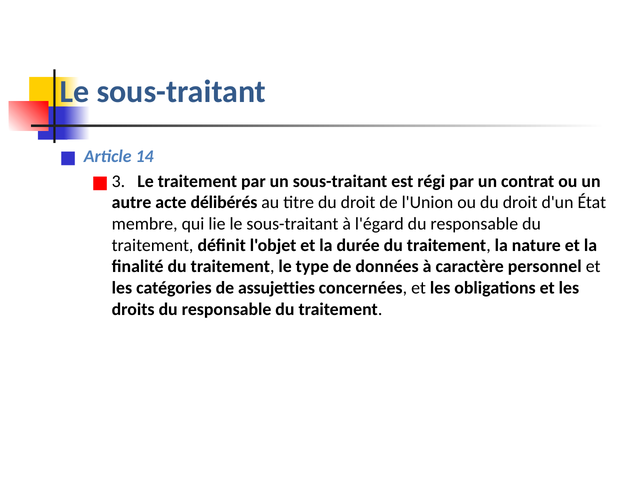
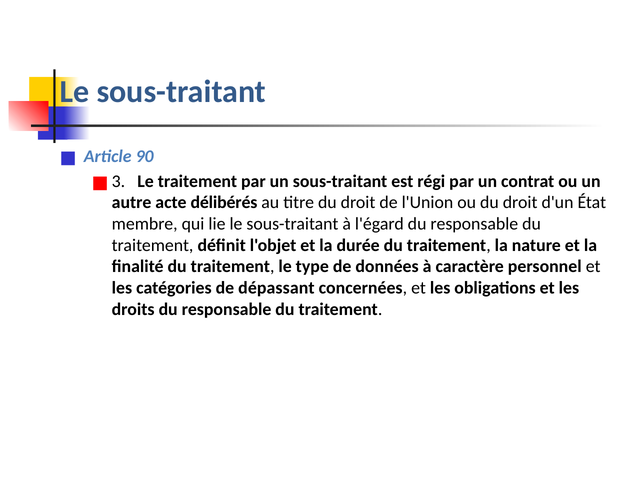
14: 14 -> 90 (145, 156)
assujetties: assujetties -> dépassant (276, 288)
